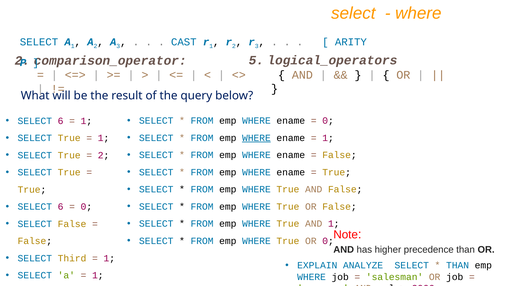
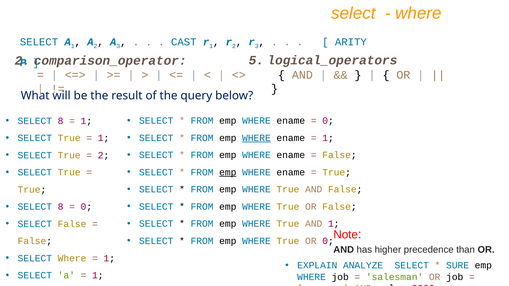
6: 6 -> 8 (61, 121)
emp underline: none -> present (228, 172)
6: 6 -> 8 (61, 207)
SELECT Third: Third -> Where (72, 259)
THAN: THAN -> SURE (458, 266)
